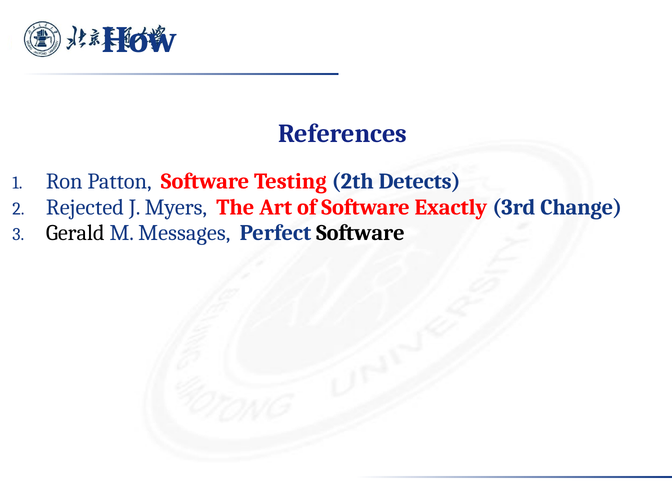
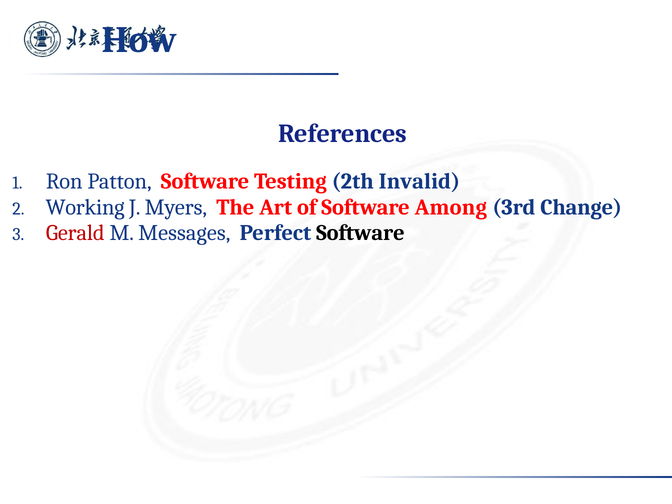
Detects: Detects -> Invalid (419, 181)
Rejected: Rejected -> Working (85, 207)
Exactly: Exactly -> Among (451, 207)
Gerald colour: black -> red (75, 233)
